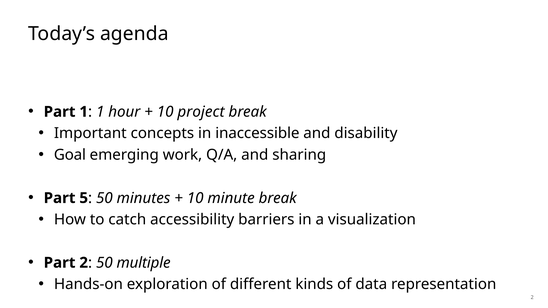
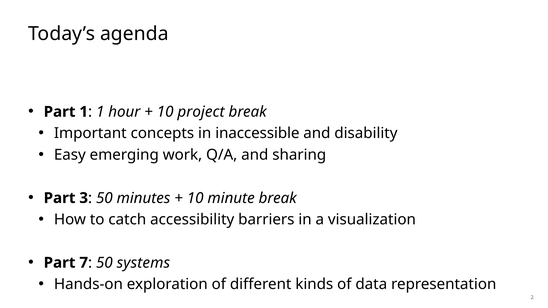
Goal: Goal -> Easy (70, 155)
5: 5 -> 3 (84, 198)
Part 2: 2 -> 7 (84, 263)
multiple: multiple -> systems (143, 263)
